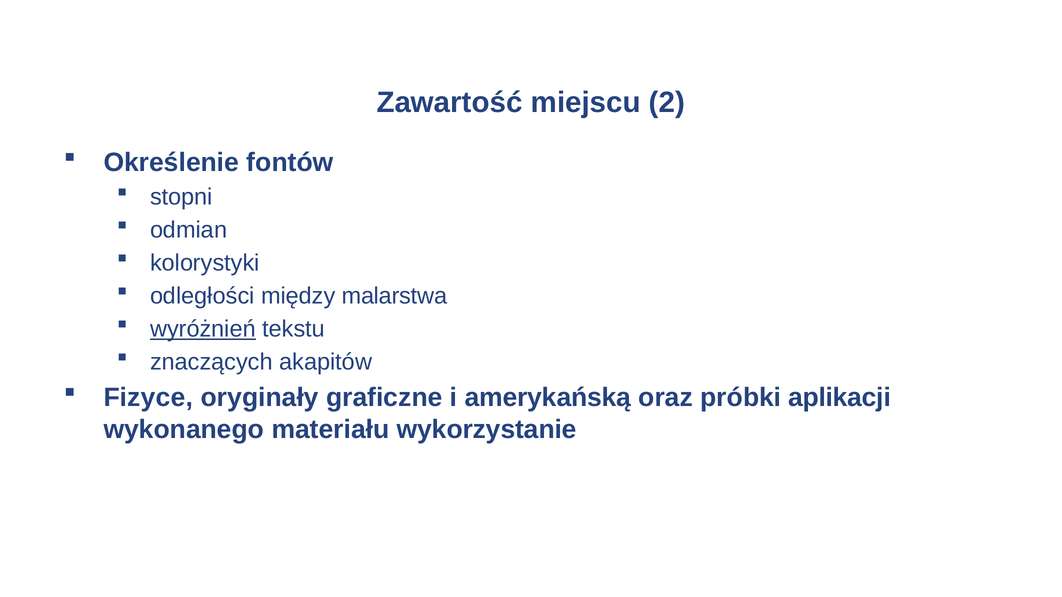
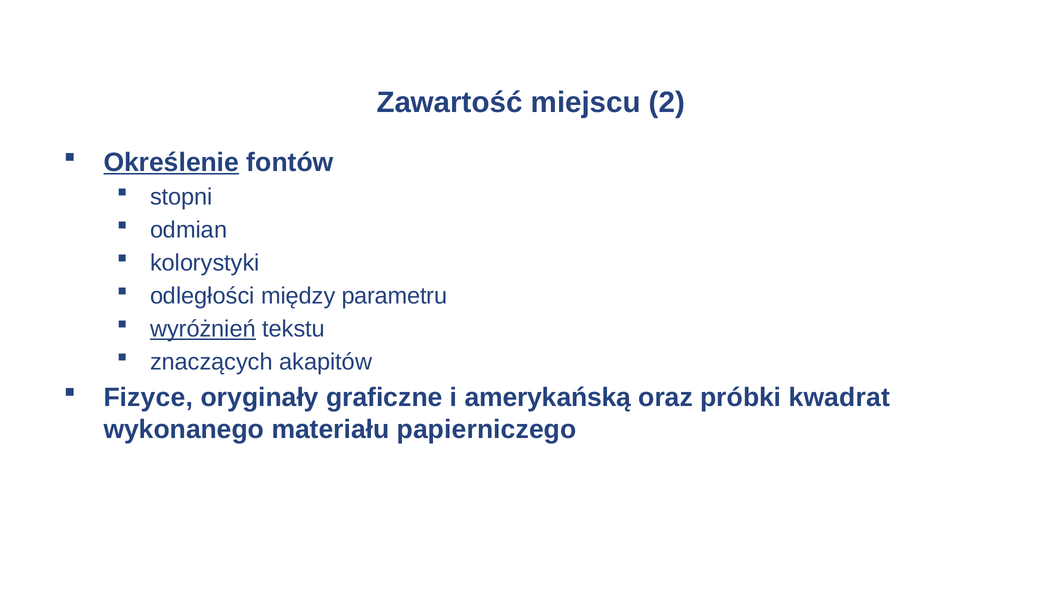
Określenie underline: none -> present (171, 162)
malarstwa: malarstwa -> parametru (394, 296)
aplikacji: aplikacji -> kwadrat (839, 398)
wykorzystanie: wykorzystanie -> papierniczego (487, 430)
